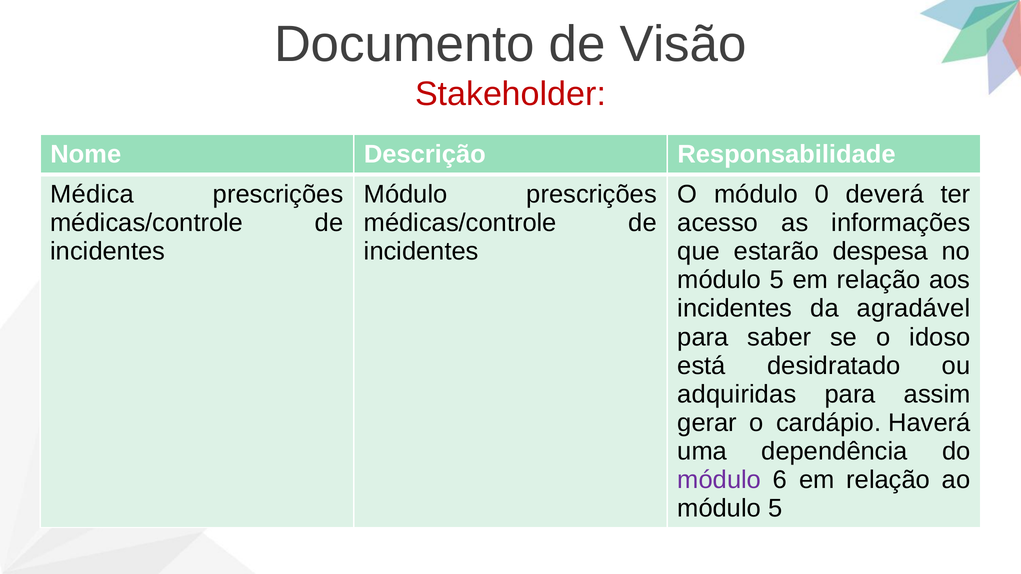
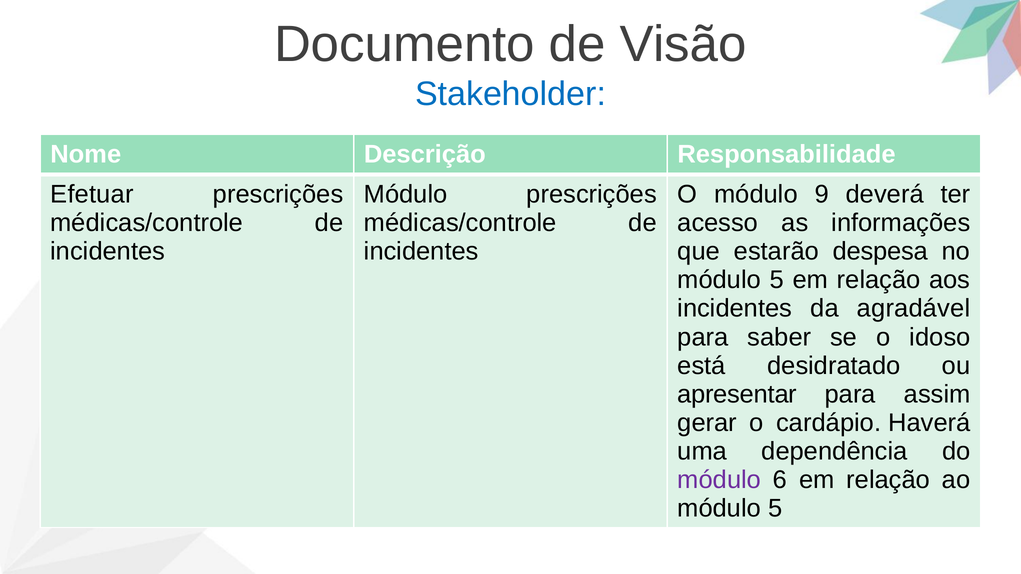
Stakeholder colour: red -> blue (511, 94)
Médica: Médica -> Efetuar (92, 194)
0: 0 -> 9 (822, 194)
adquiridas: adquiridas -> apresentar (737, 394)
